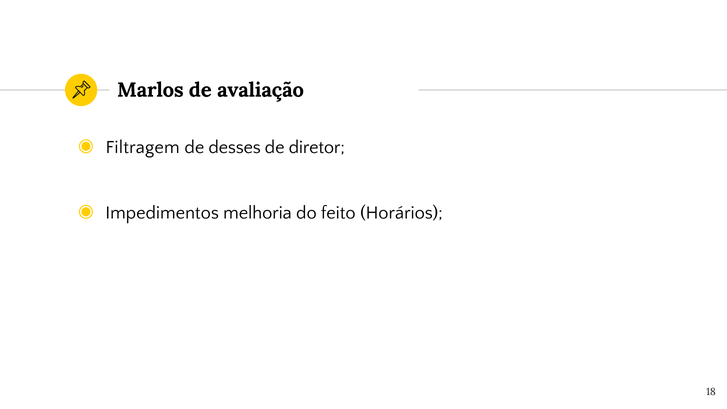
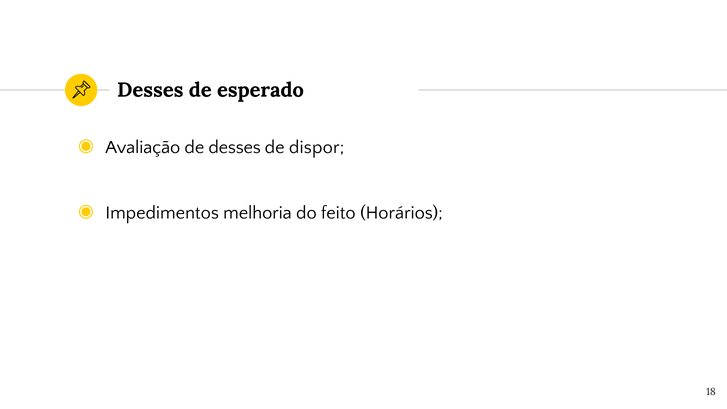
Marlos: Marlos -> Desses (150, 90)
avaliação: avaliação -> esperado (260, 90)
Filtragem: Filtragem -> Avaliação (143, 147)
diretor: diretor -> dispor (317, 147)
